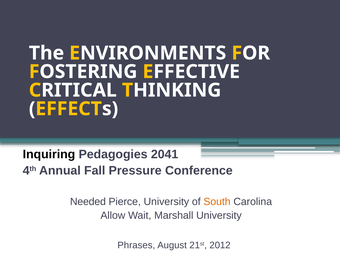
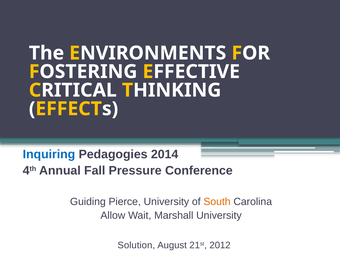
Inquiring colour: black -> blue (49, 154)
2041: 2041 -> 2014 (165, 154)
Needed: Needed -> Guiding (88, 202)
Phrases: Phrases -> Solution (136, 245)
